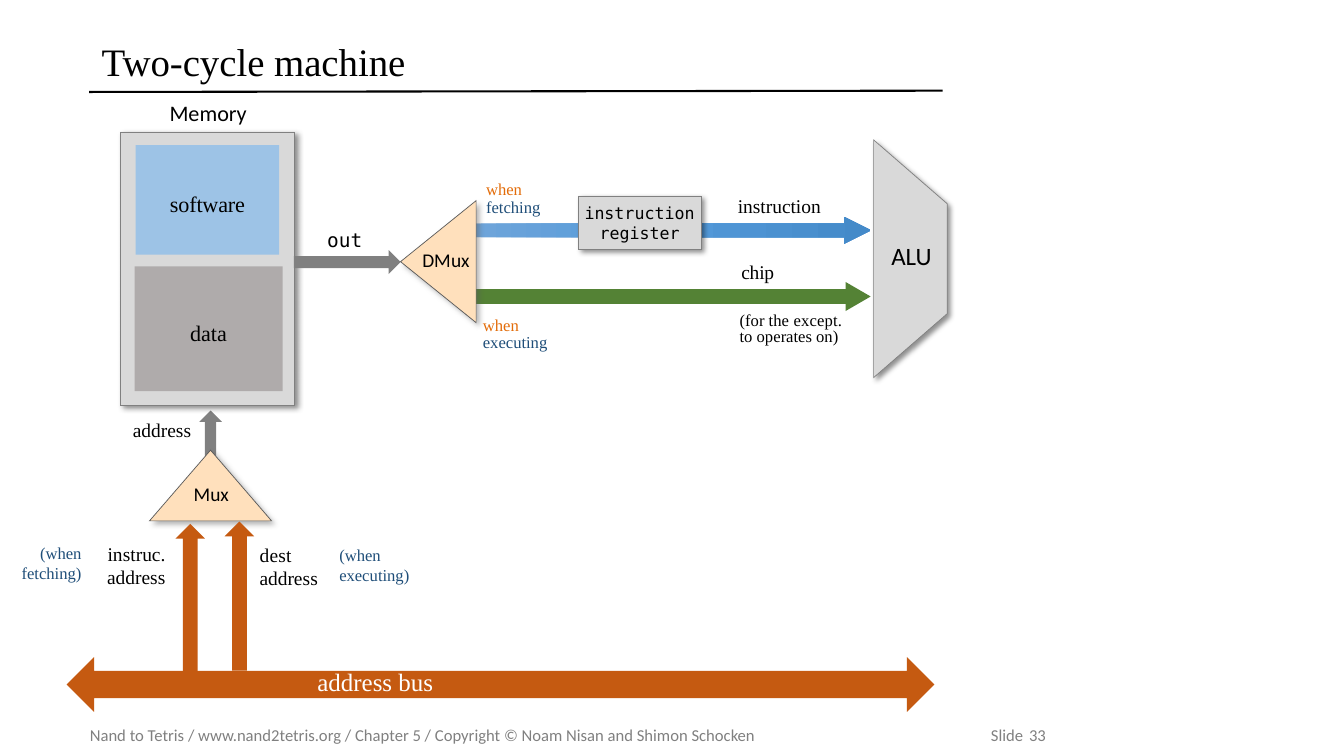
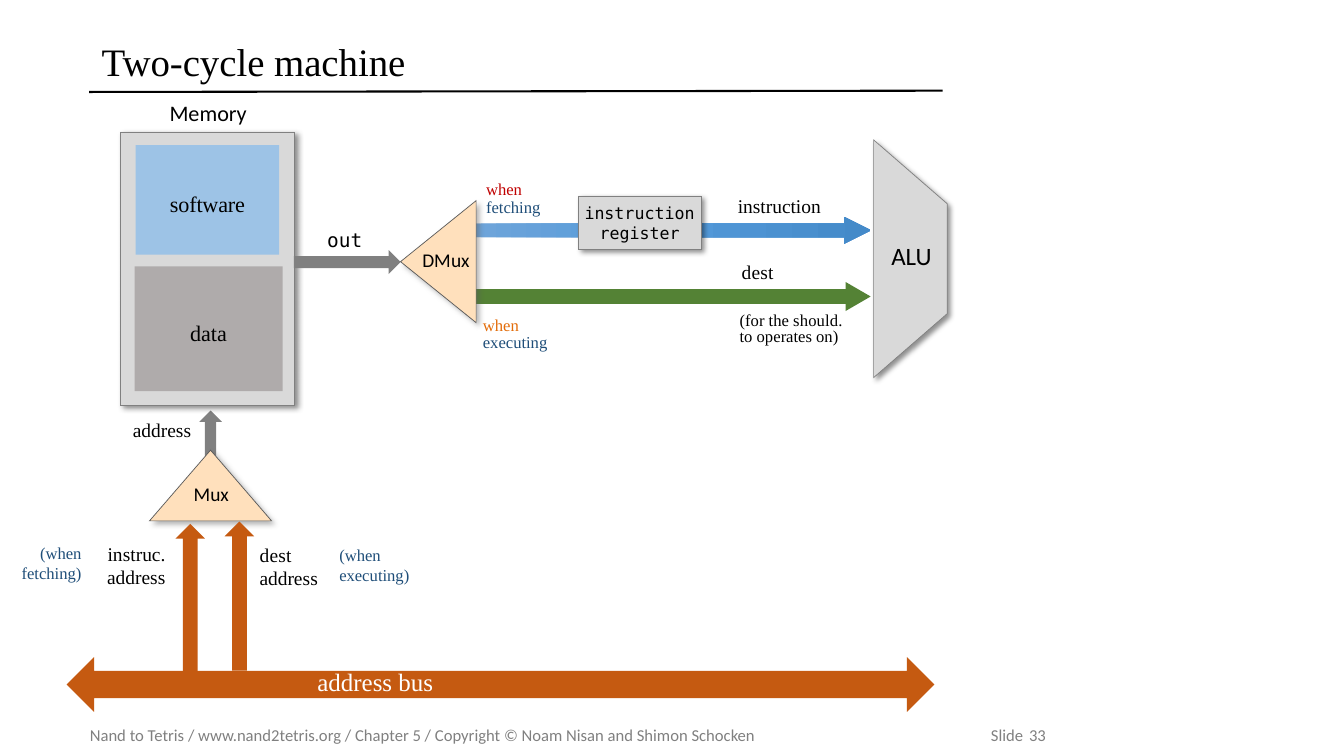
when colour: orange -> red (504, 191)
chip: chip -> dest (758, 273)
except: except -> should (818, 322)
